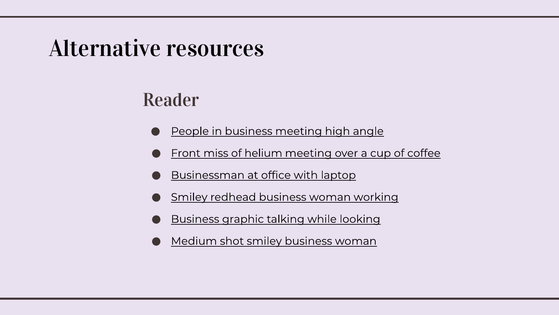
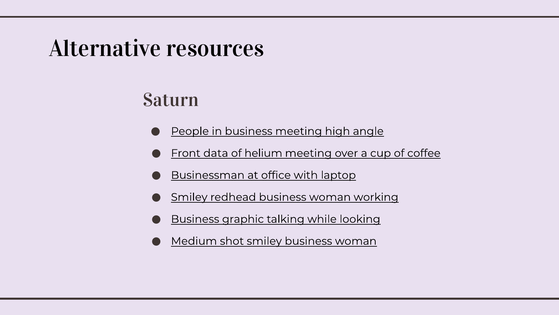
Reader: Reader -> Saturn (171, 100)
miss: miss -> data (216, 153)
